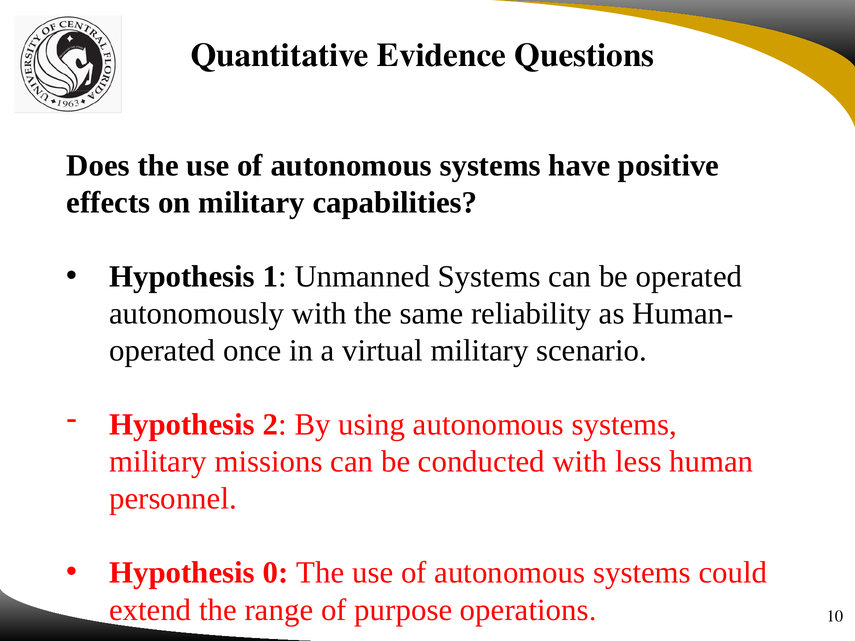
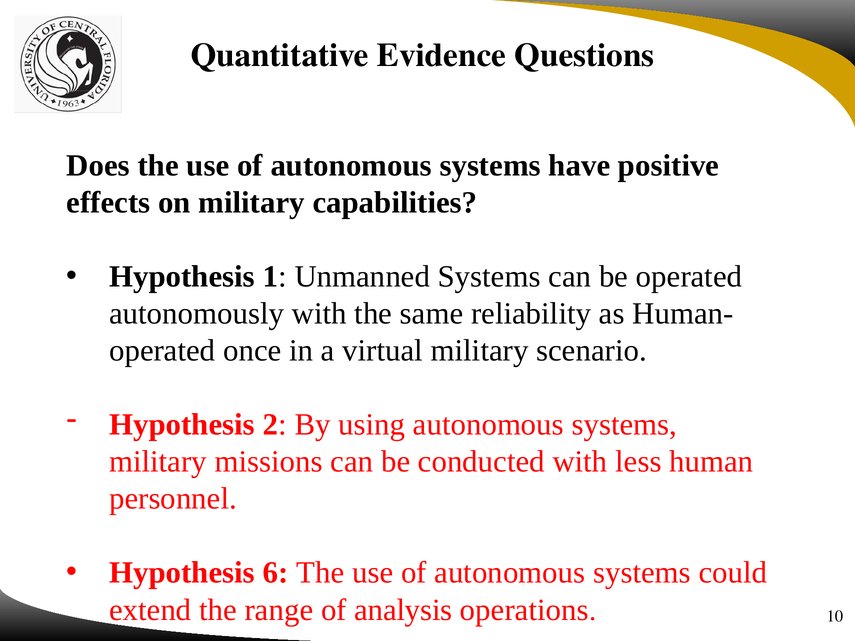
0: 0 -> 6 (276, 573)
purpose: purpose -> analysis (403, 610)
